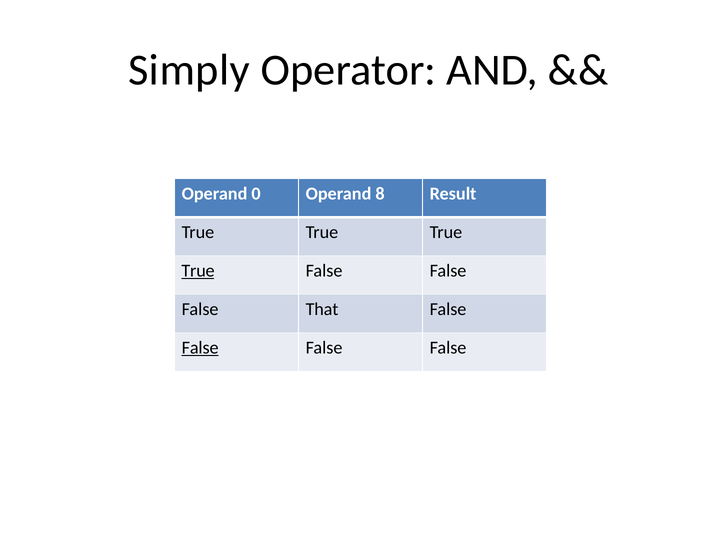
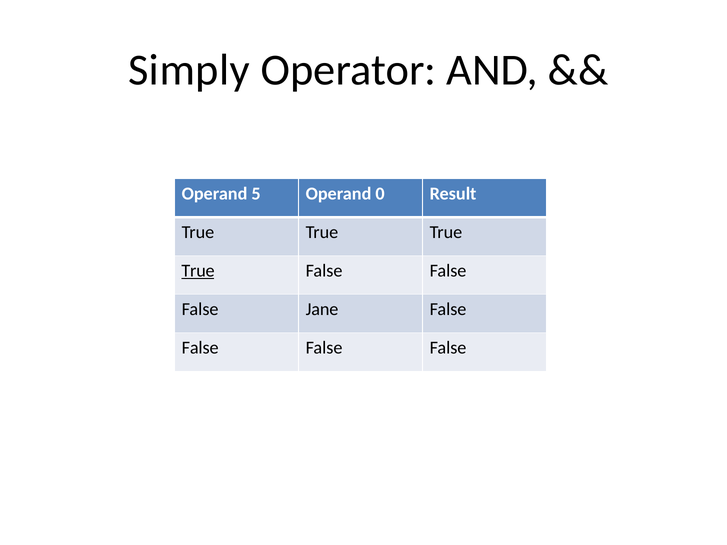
0: 0 -> 5 (256, 194)
8: 8 -> 0 (380, 194)
That: That -> Jane (322, 309)
False underline: present -> none (200, 348)
